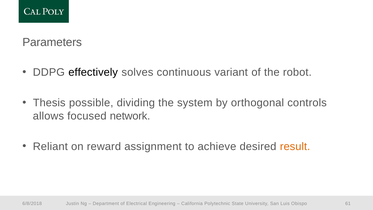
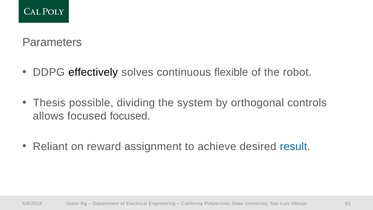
variant: variant -> flexible (231, 72)
focused network: network -> focused (130, 116)
result colour: orange -> blue (295, 146)
